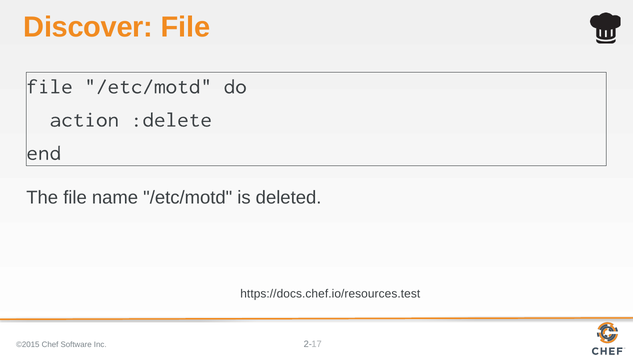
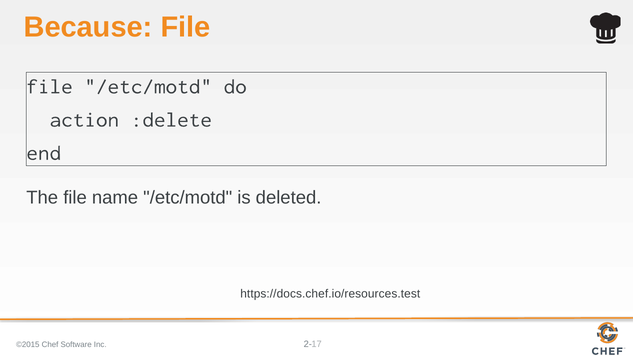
Discover: Discover -> Because (88, 27)
